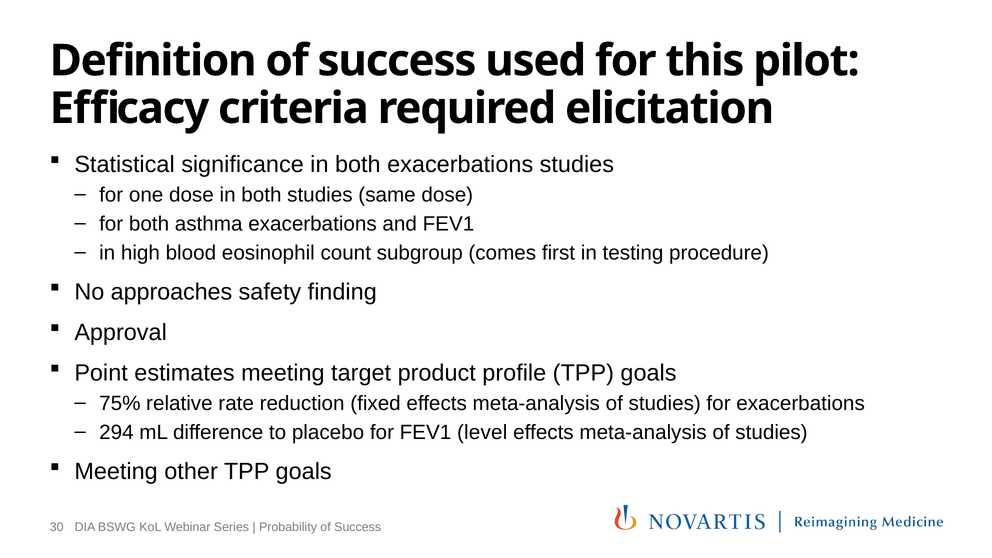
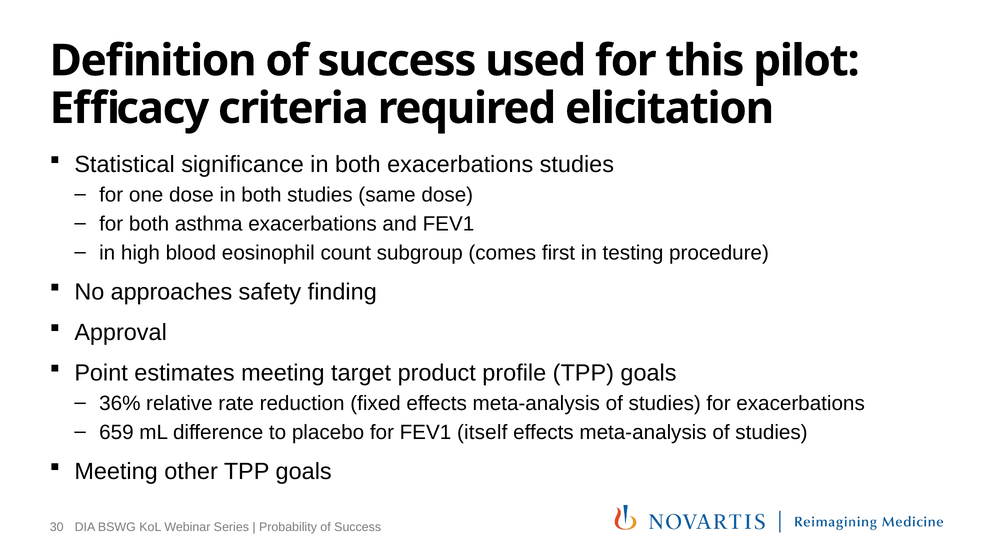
75%: 75% -> 36% (120, 403)
294: 294 -> 659 (116, 432)
level: level -> itself (482, 432)
